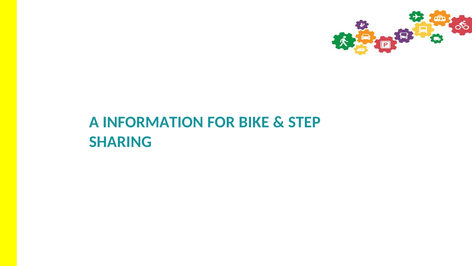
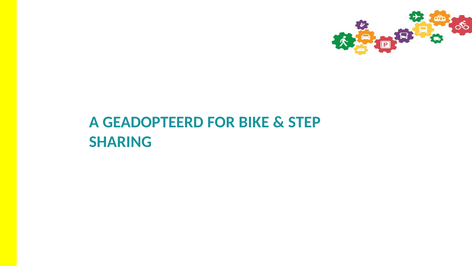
INFORMATION: INFORMATION -> GEADOPTEERD (153, 122)
